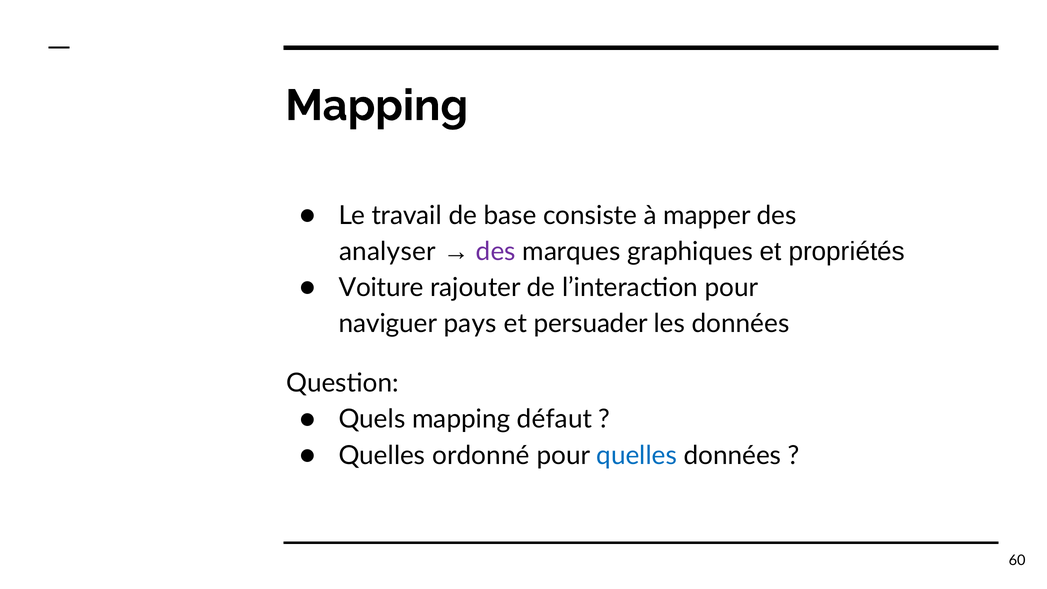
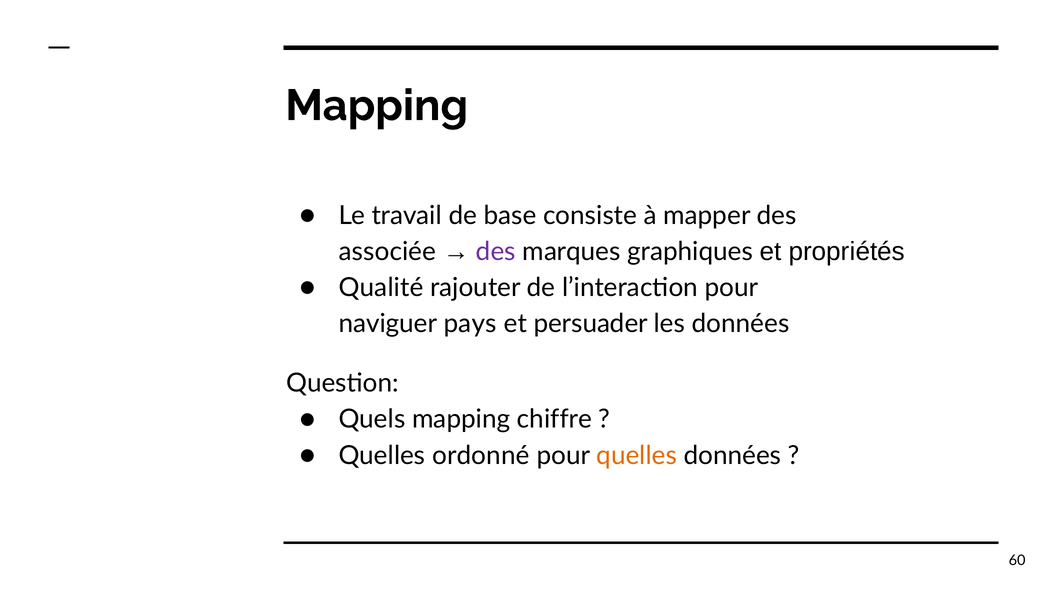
analyser: analyser -> associée (387, 252)
Voiture: Voiture -> Qualité (381, 288)
défaut: défaut -> chiffre (555, 419)
quelles colour: blue -> orange (637, 455)
